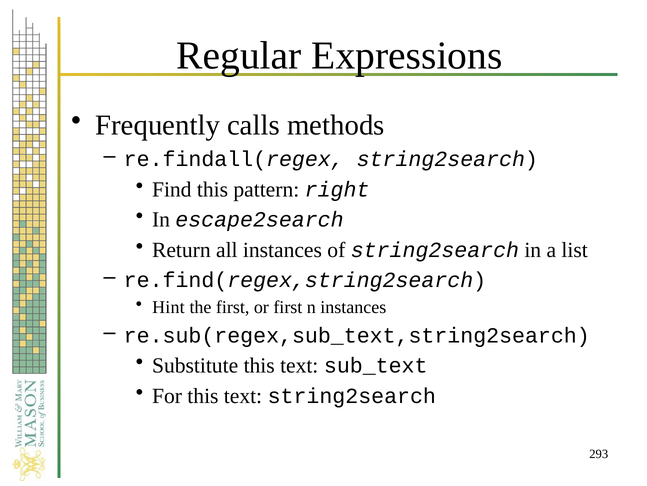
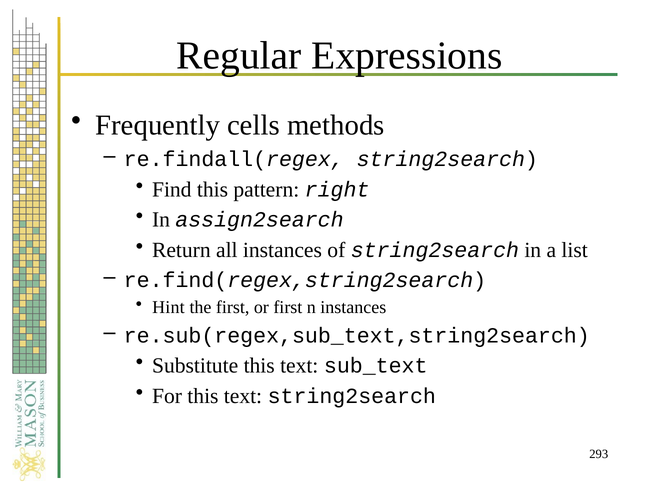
calls: calls -> cells (254, 125)
escape2search: escape2search -> assign2search (259, 219)
